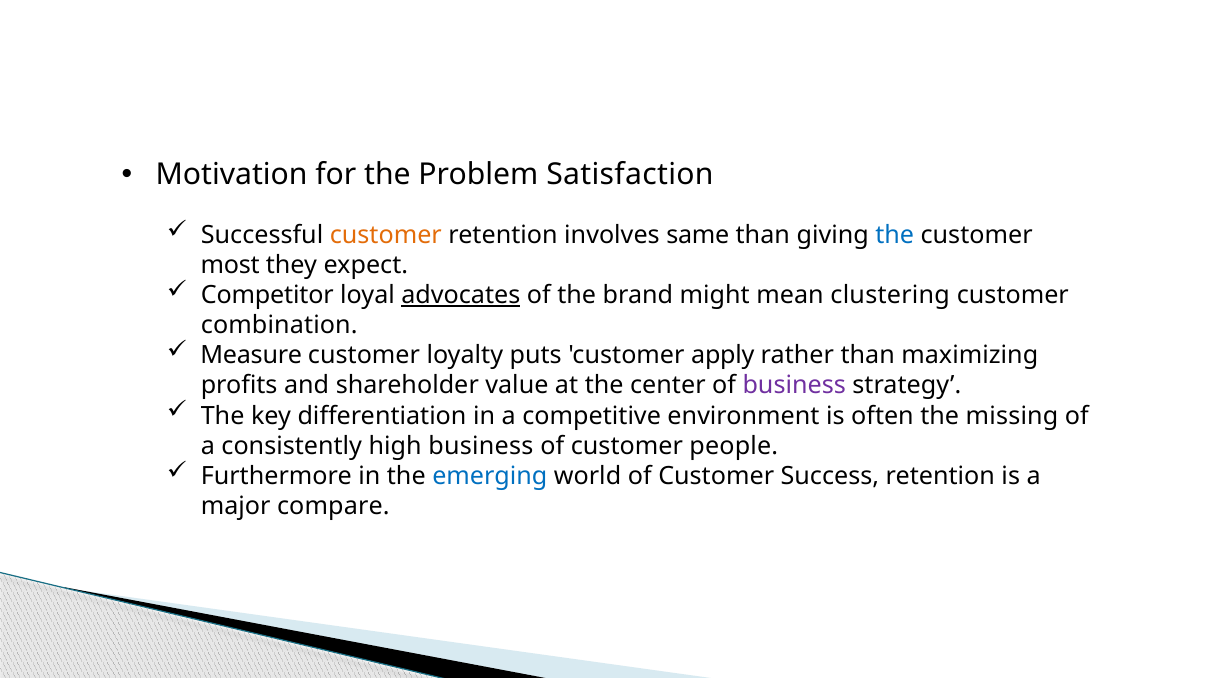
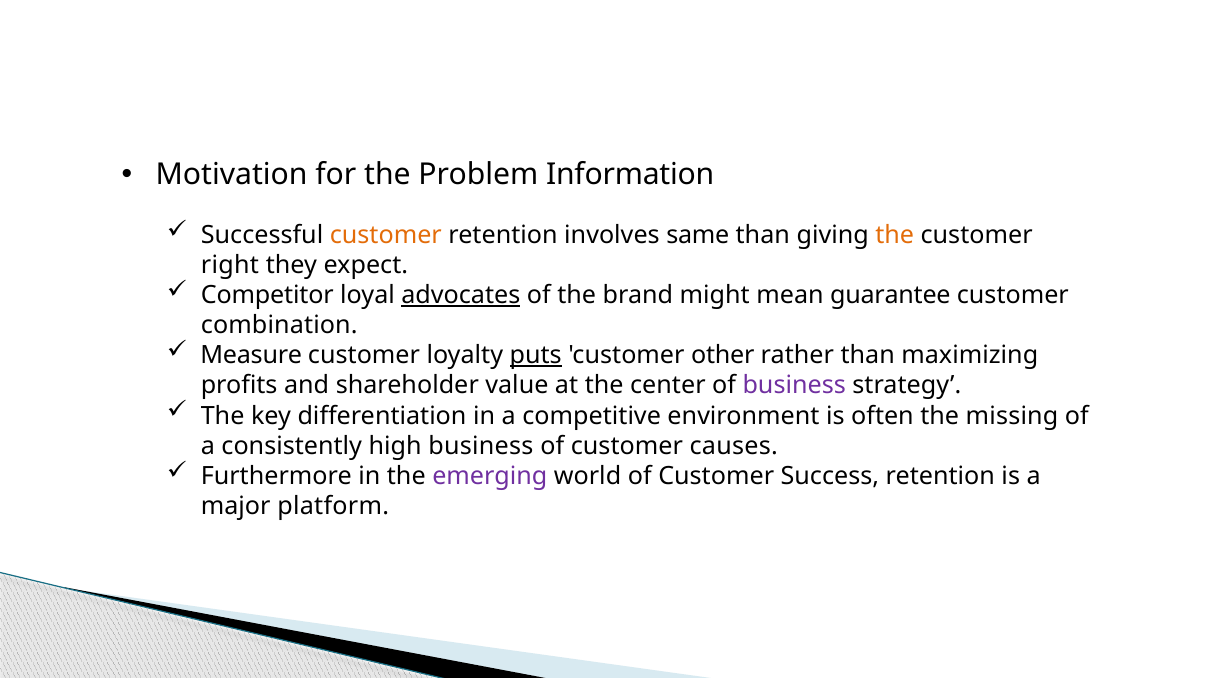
Satisfaction: Satisfaction -> Information (630, 175)
the colour: blue -> orange (895, 235)
most: most -> right (230, 265)
clustering: clustering -> guarantee (890, 295)
puts underline: none -> present (536, 355)
apply: apply -> other (723, 355)
people: people -> causes (734, 446)
emerging colour: blue -> purple (490, 476)
compare: compare -> platform (333, 506)
